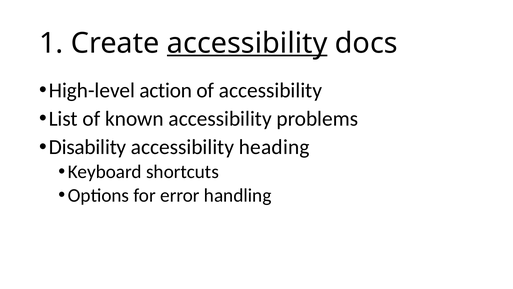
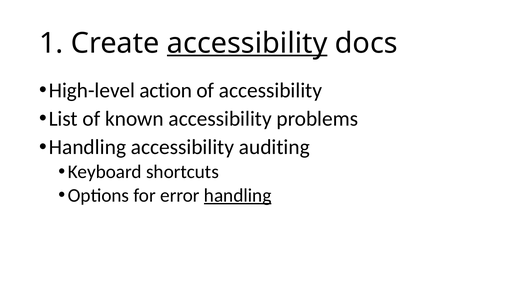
Disability: Disability -> Handling (87, 147)
heading: heading -> auditing (274, 147)
handling underline: none -> present (238, 195)
